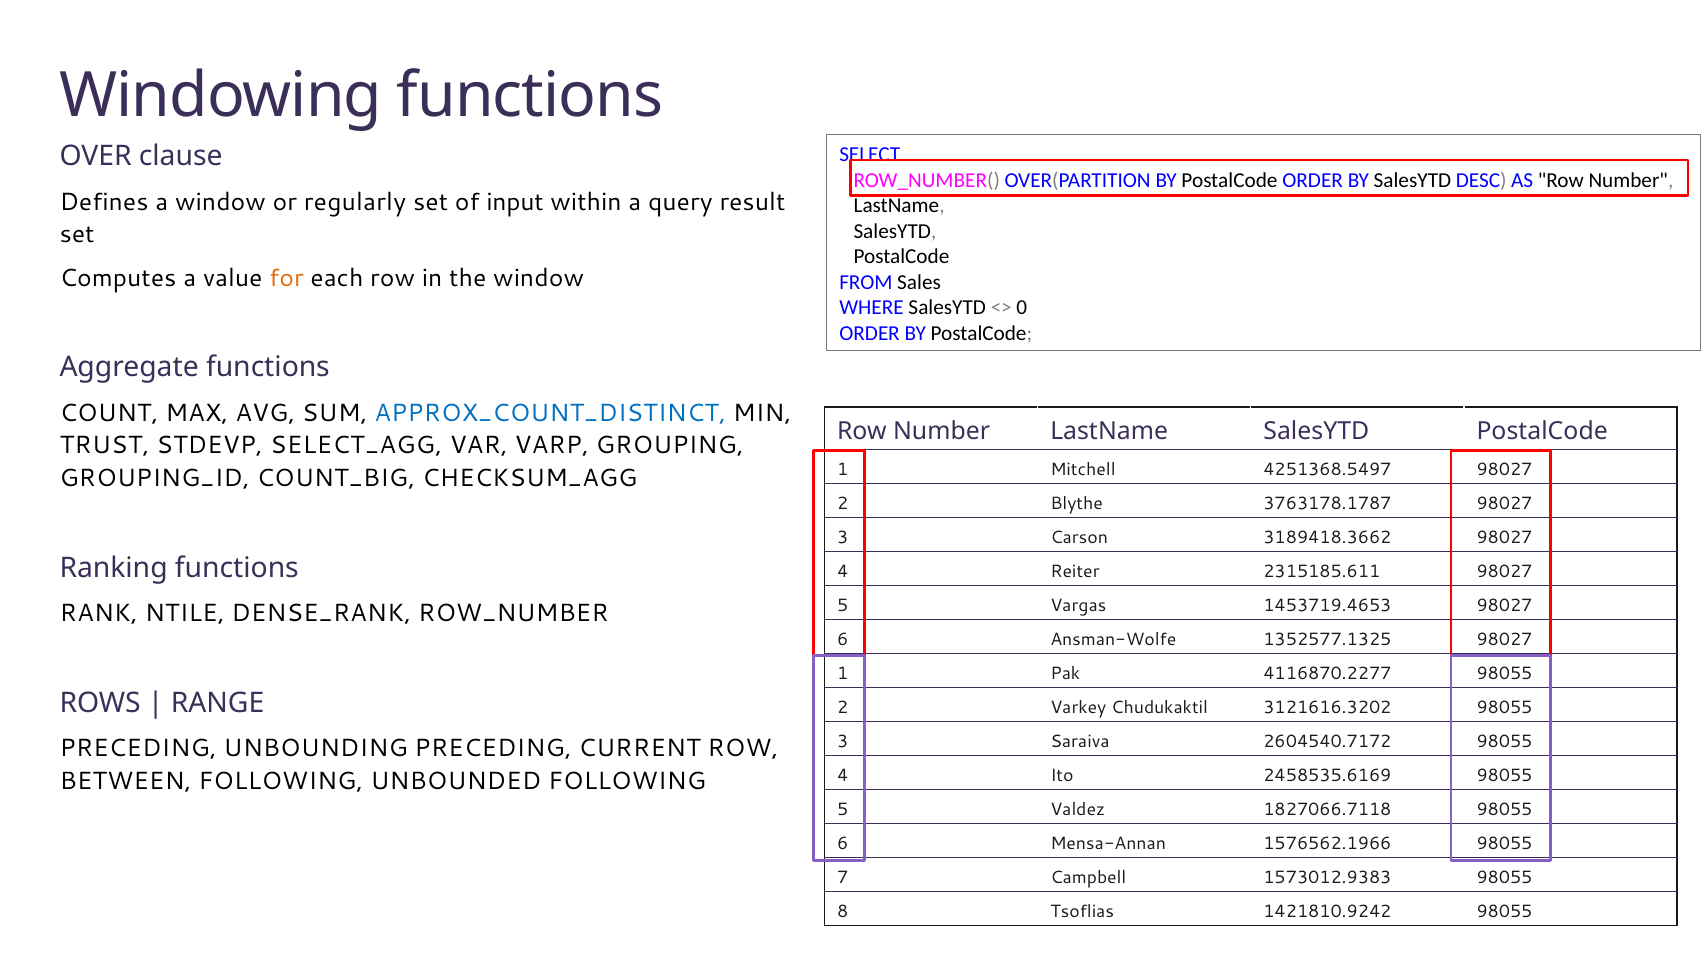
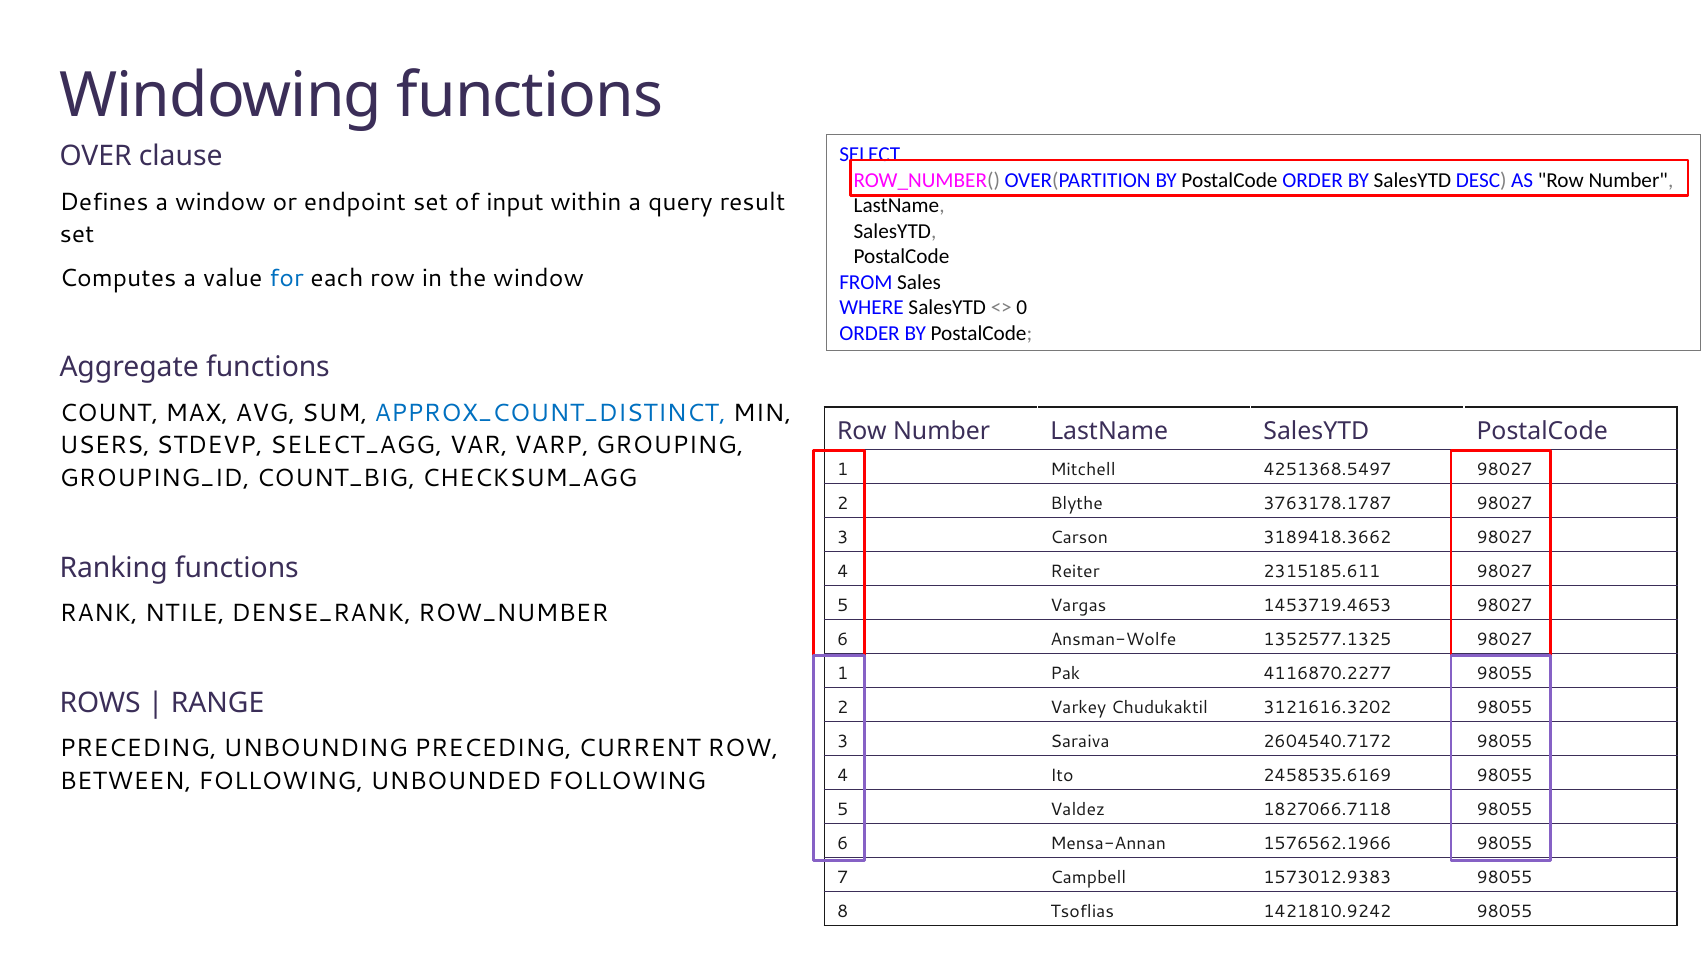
regularly: regularly -> endpoint (355, 202)
for colour: orange -> blue (287, 278)
TRUST: TRUST -> USERS (105, 446)
